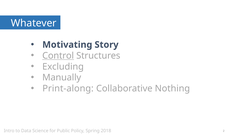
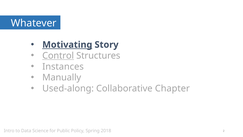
Motivating underline: none -> present (67, 45)
Excluding: Excluding -> Instances (63, 66)
Print-along: Print-along -> Used-along (68, 88)
Nothing: Nothing -> Chapter (172, 88)
